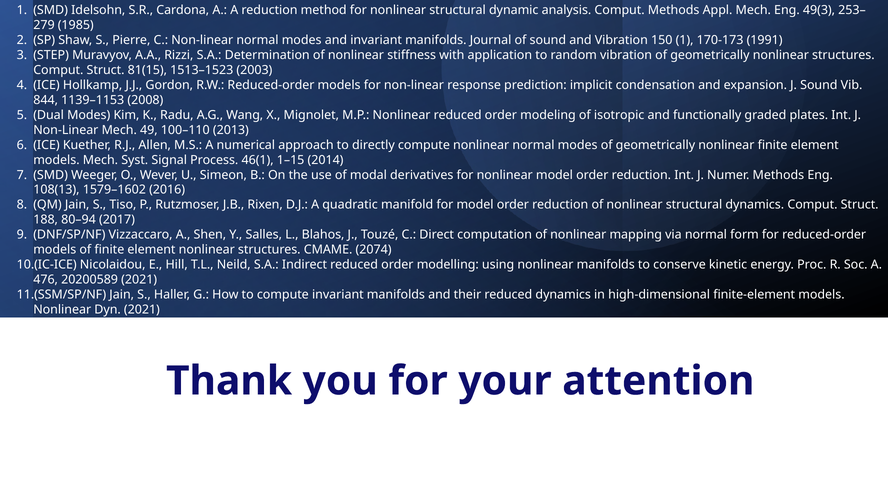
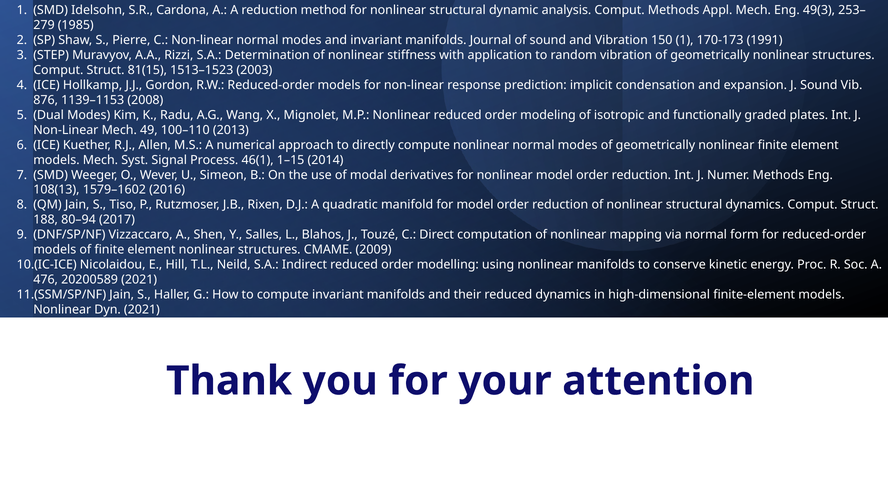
844: 844 -> 876 (46, 100)
2074: 2074 -> 2009 (374, 250)
